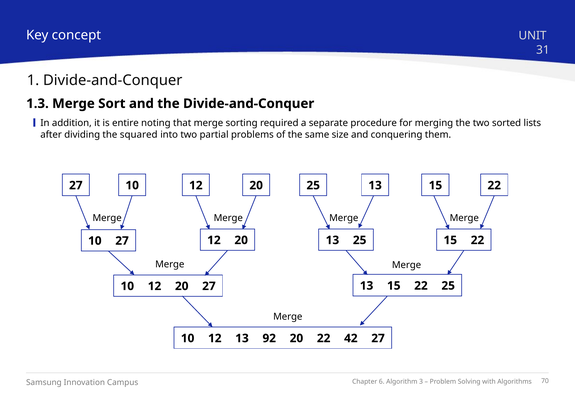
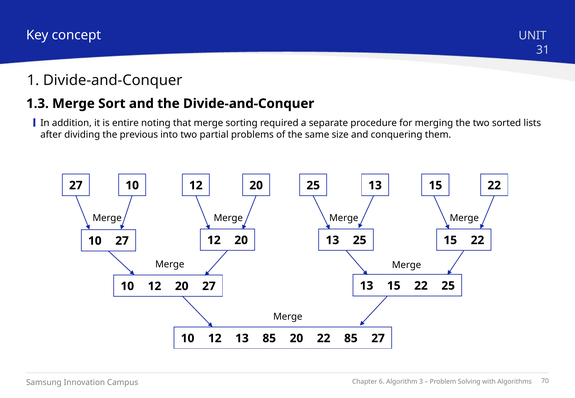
squared: squared -> previous (139, 135)
13 92: 92 -> 85 (269, 338)
22 42: 42 -> 85 (351, 338)
